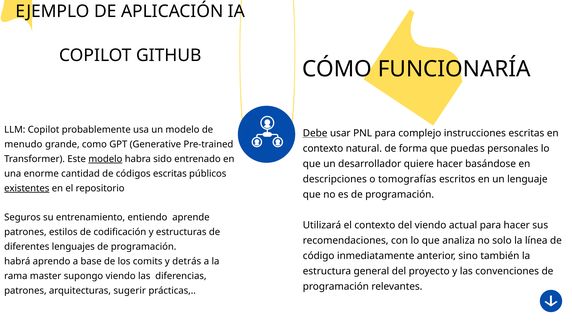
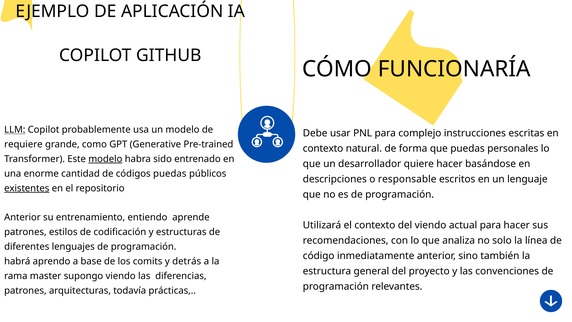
LLM underline: none -> present (15, 130)
Debe underline: present -> none (315, 133)
menudo: menudo -> requiere (23, 144)
códigos escritas: escritas -> puedas (170, 173)
tomografías: tomografías -> responsable (407, 179)
Seguros: Seguros -> Anterior (22, 217)
sugerir: sugerir -> todavía (130, 290)
